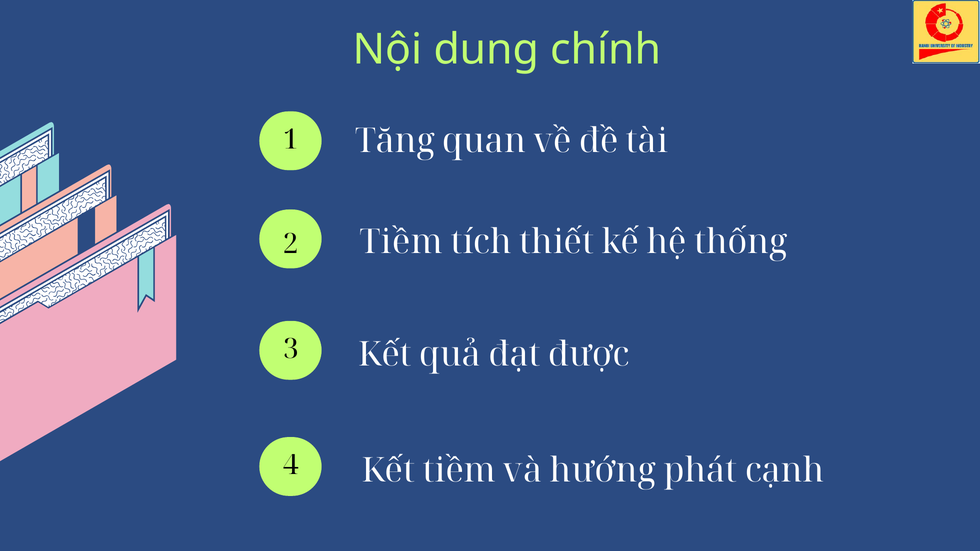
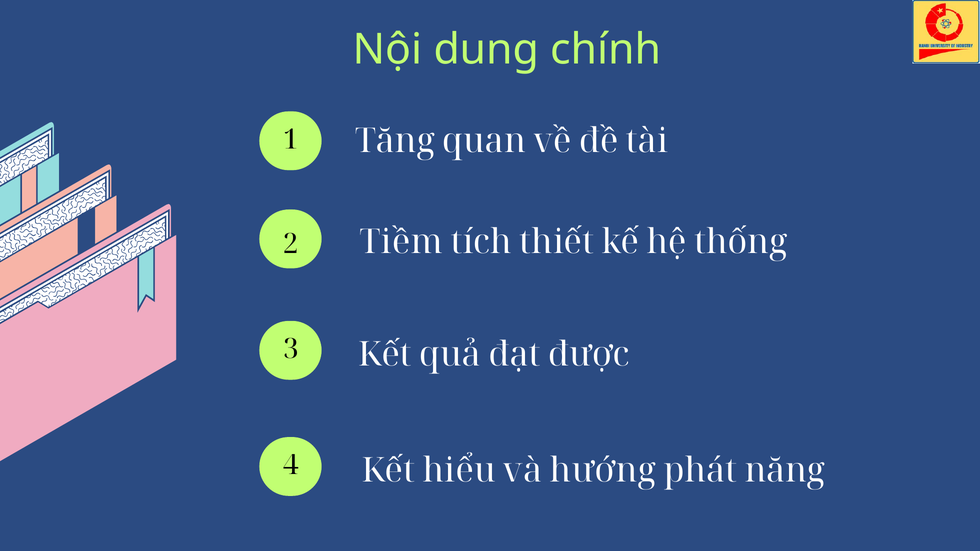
Kết tiềm: tiềm -> hiểu (459, 471)
cạnh: cạnh -> năng (785, 471)
